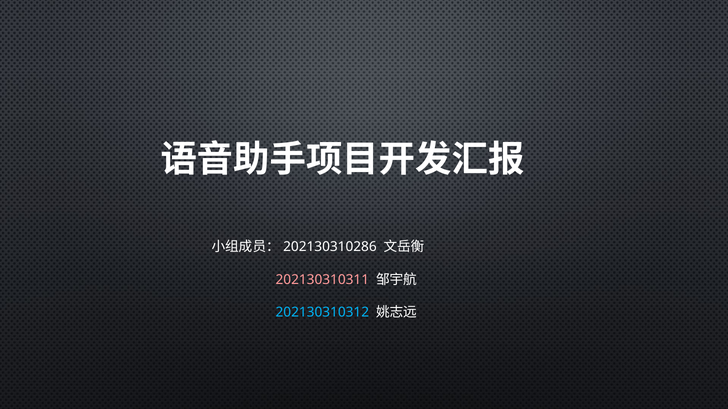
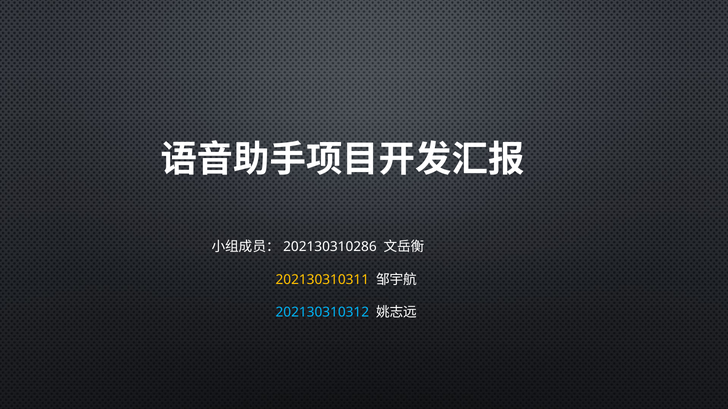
202130310311 colour: pink -> yellow (322, 280)
